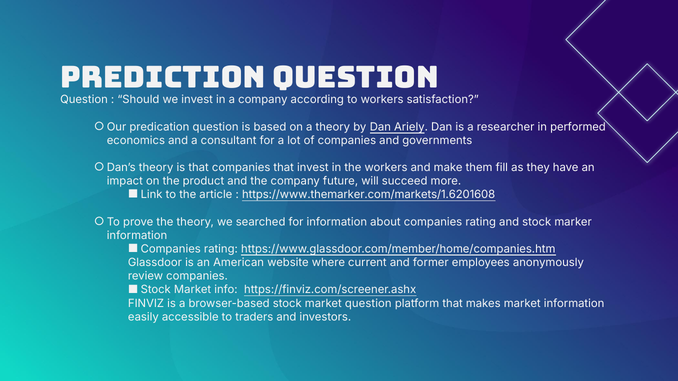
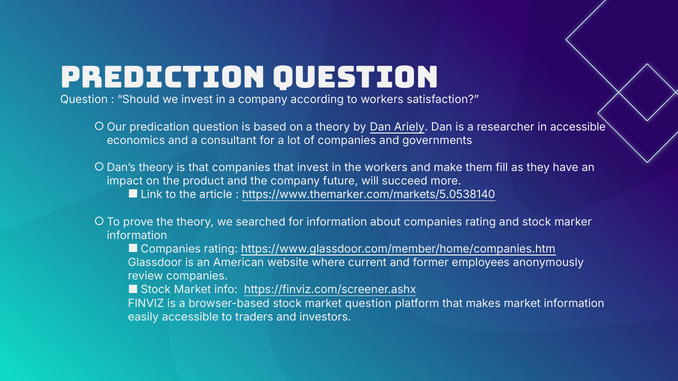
in performed: performed -> accessible (578, 127)
https://www.themarker.com/markets/1.6201608: https://www.themarker.com/markets/1.6201608 -> https://www.themarker.com/markets/5.0538140 (369, 195)
